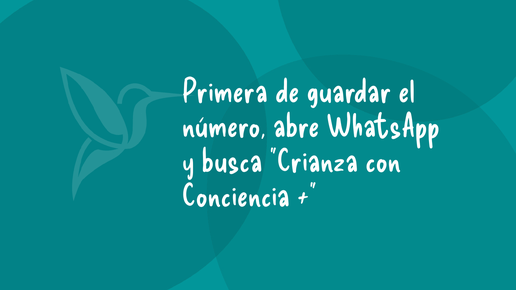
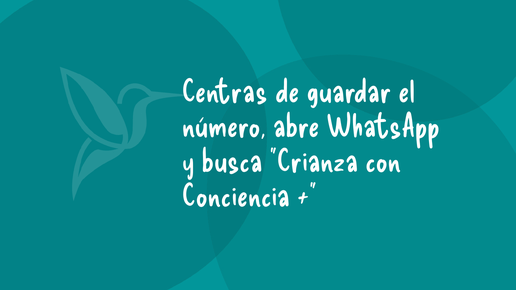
Primera: Primera -> Centras (225, 92)
